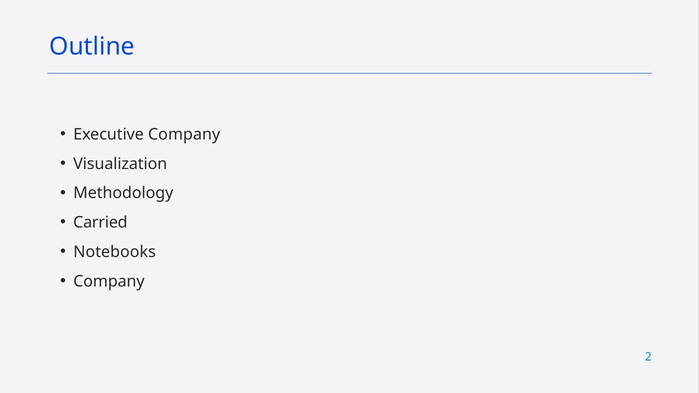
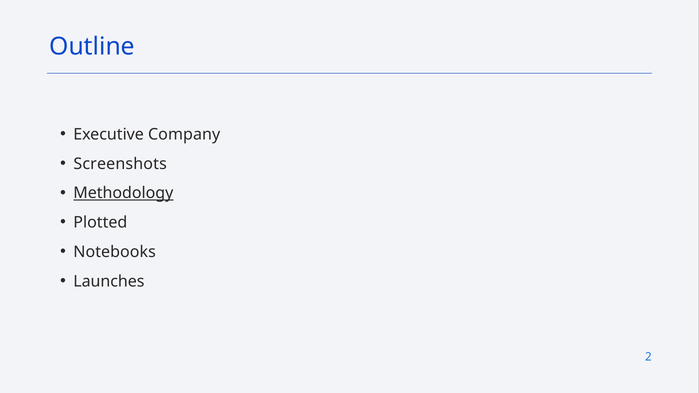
Visualization: Visualization -> Screenshots (120, 164)
Methodology underline: none -> present (123, 193)
Carried: Carried -> Plotted (100, 223)
Company: Company -> Launches (109, 281)
